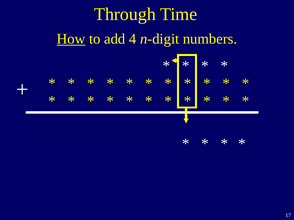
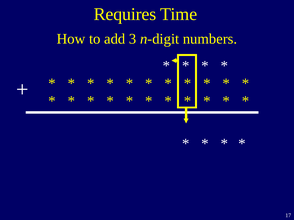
Through: Through -> Requires (125, 14)
How underline: present -> none (71, 39)
4: 4 -> 3 (133, 39)
